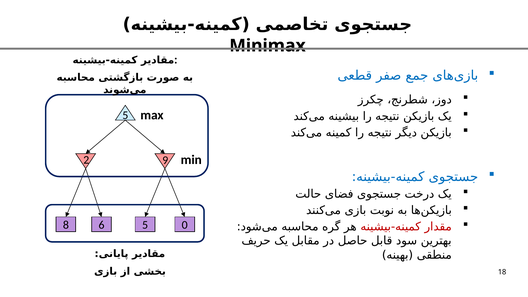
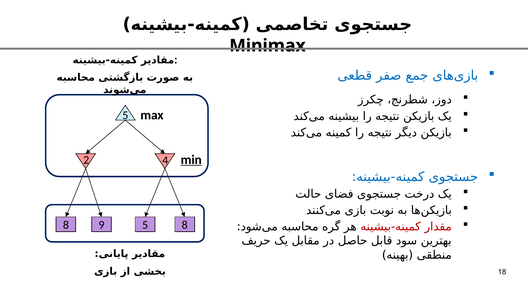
min underline: none -> present (191, 160)
9: 9 -> 4 (165, 160)
6: 6 -> 9 (102, 225)
5 0: 0 -> 8 (185, 225)
